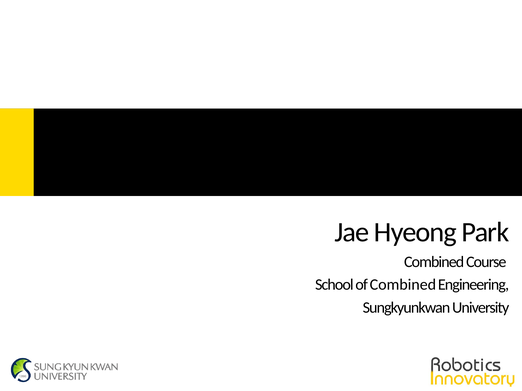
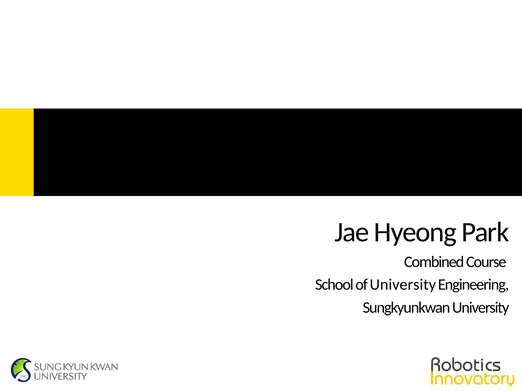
of Combined: Combined -> University (403, 285)
